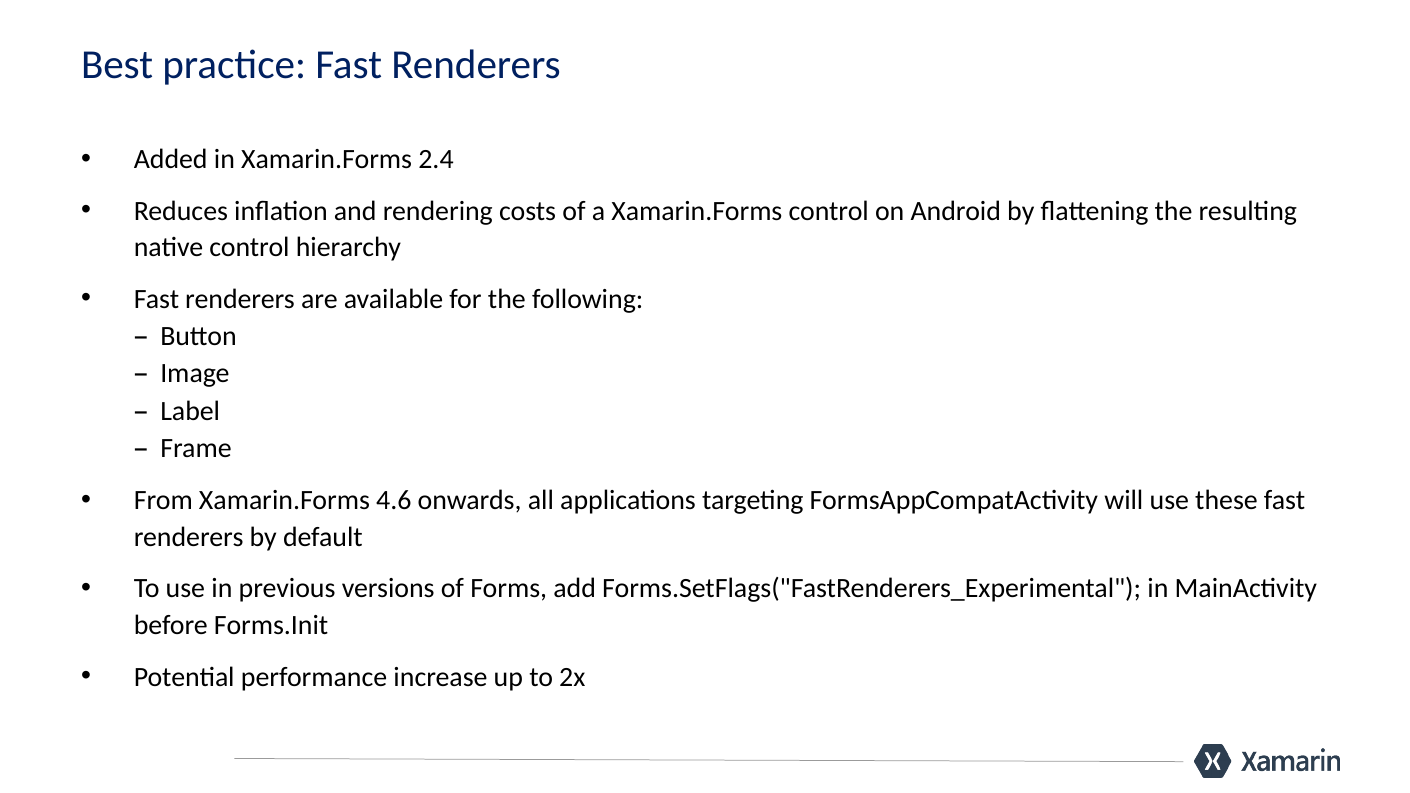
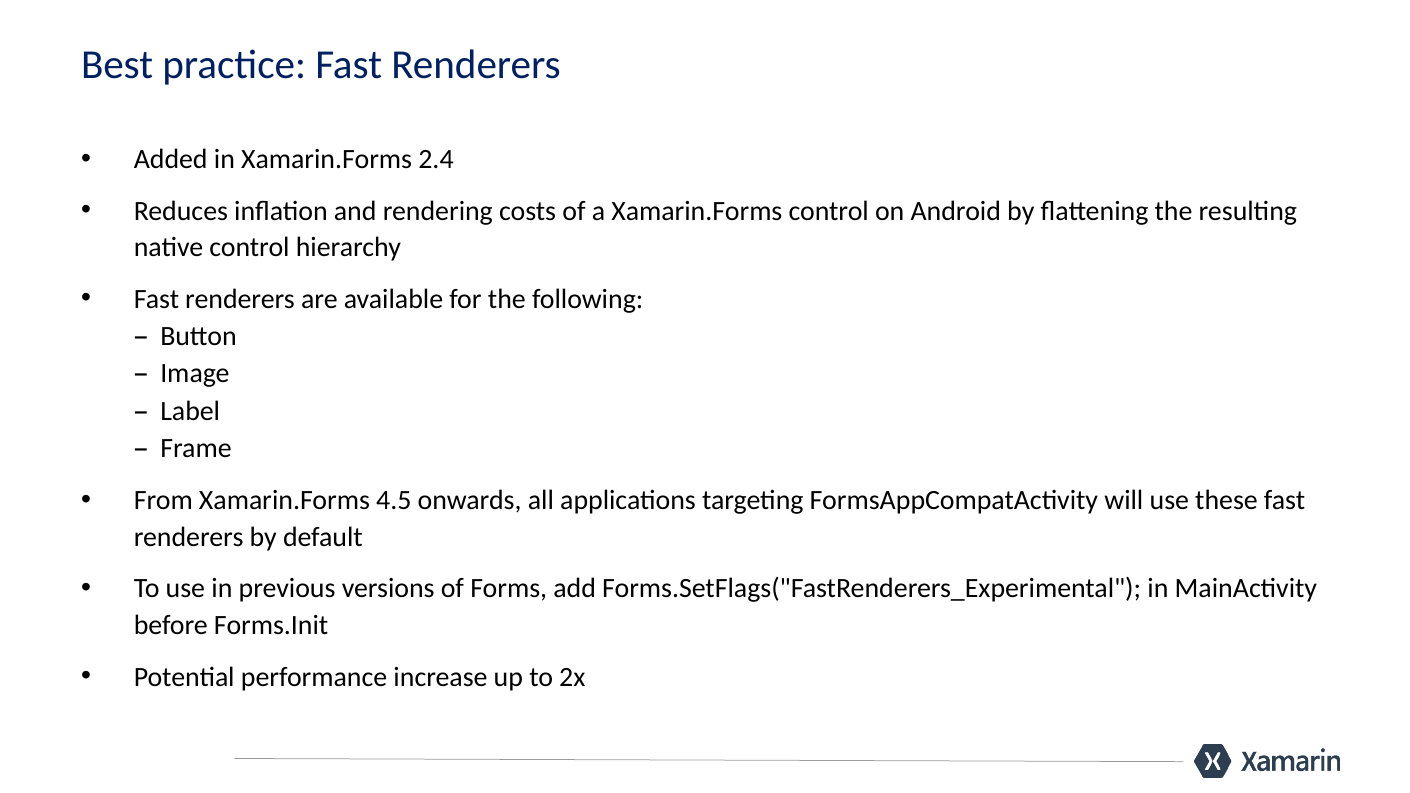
4.6: 4.6 -> 4.5 (394, 501)
